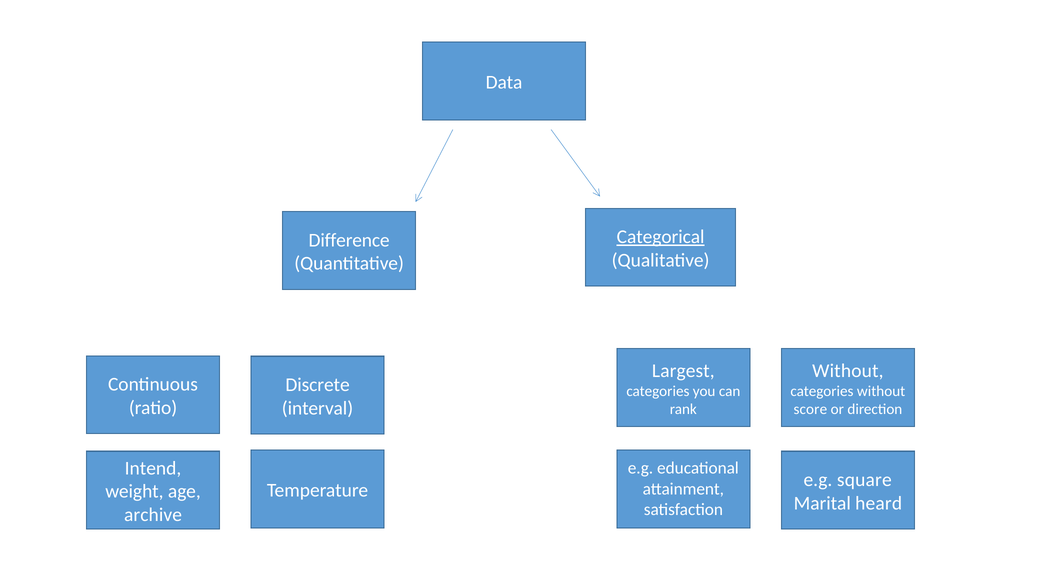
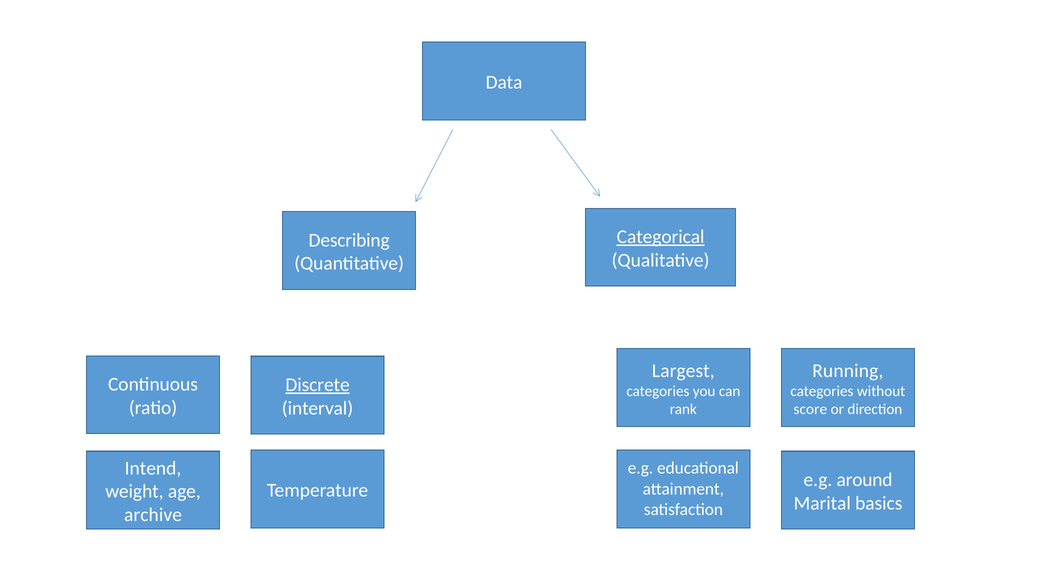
Difference: Difference -> Describing (349, 240)
Without: Without -> Running (848, 370)
Discrete underline: none -> present (318, 384)
square: square -> around (865, 479)
heard: heard -> basics (879, 503)
